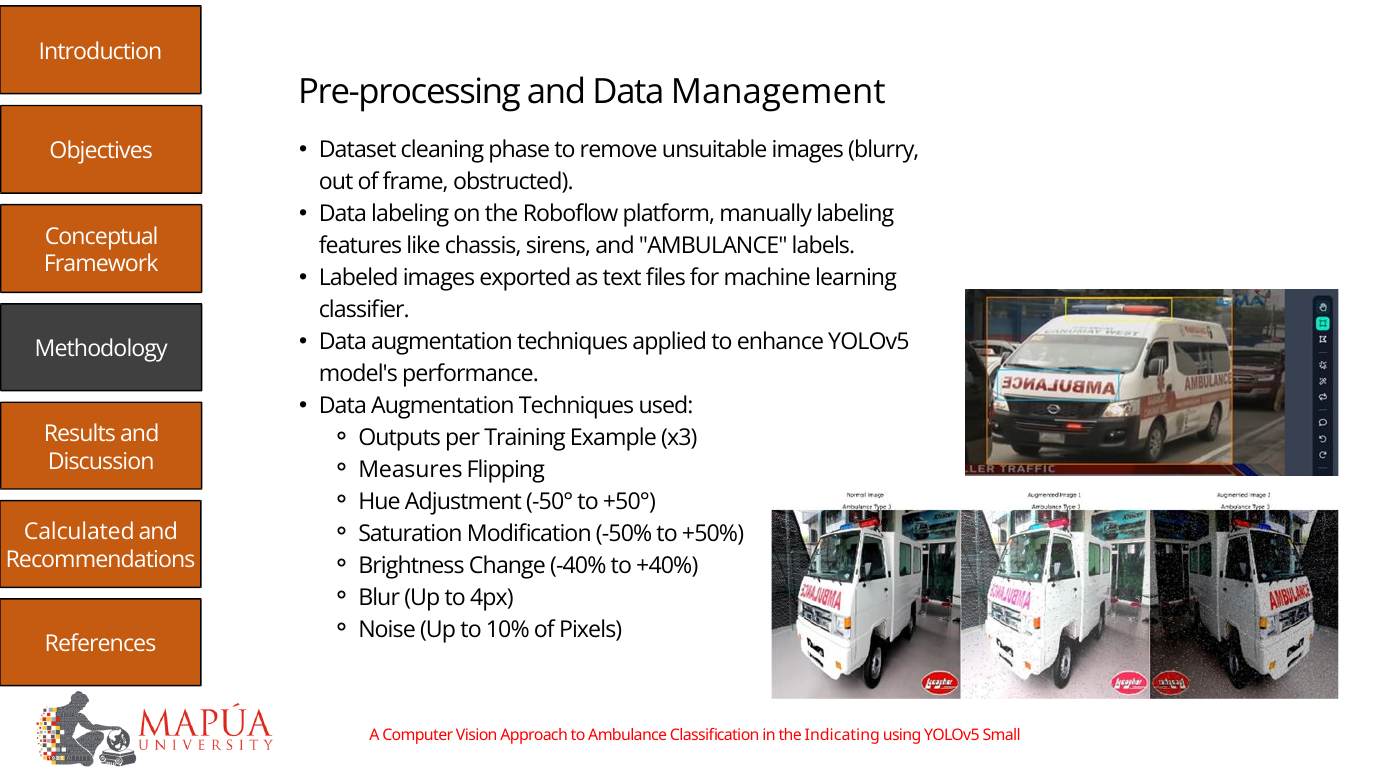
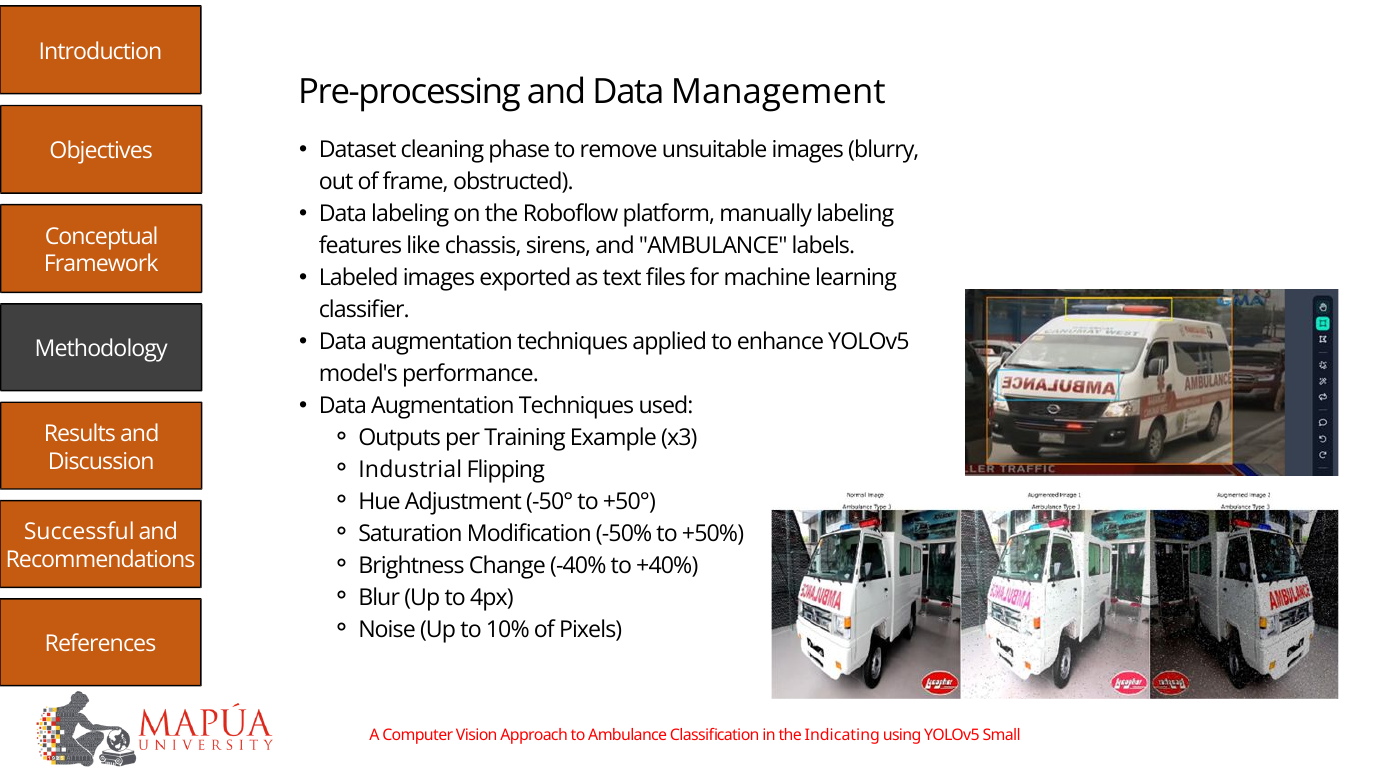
Measures: Measures -> Industrial (410, 470)
Calculated: Calculated -> Successful (79, 532)
